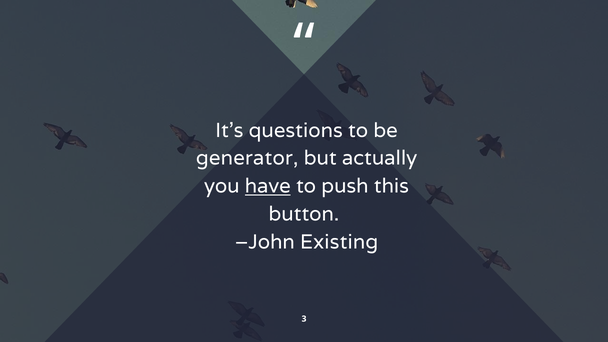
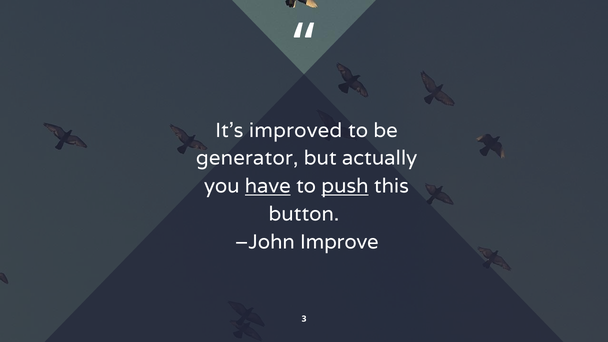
questions: questions -> improved (296, 130)
push underline: none -> present (345, 186)
Existing: Existing -> Improve (339, 242)
